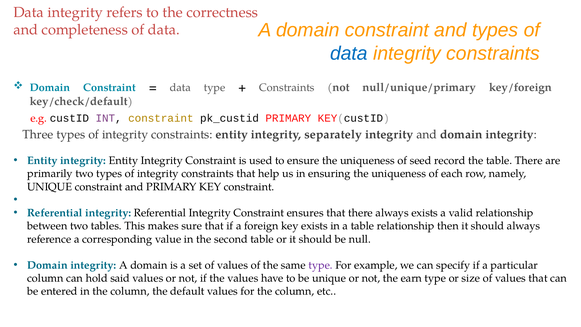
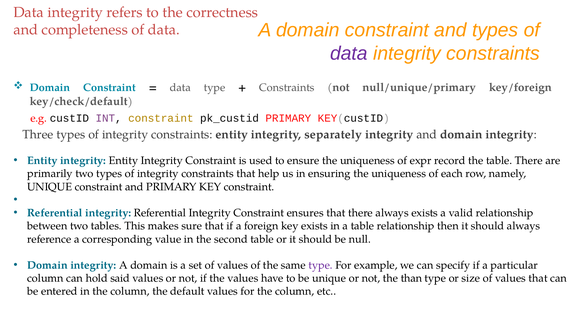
data colour: blue -> purple (349, 53)
seed: seed -> expr (421, 160)
earn: earn -> than (411, 278)
